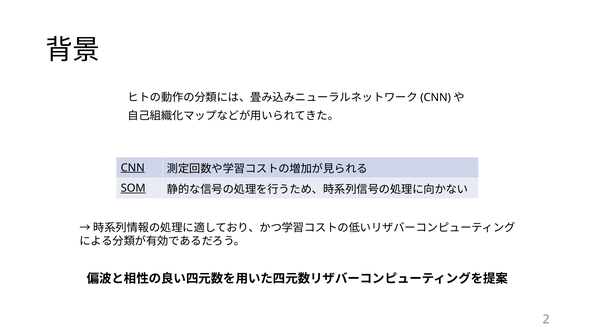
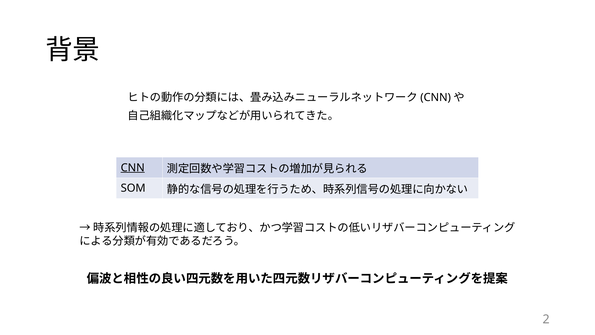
SOM underline: present -> none (133, 188)
